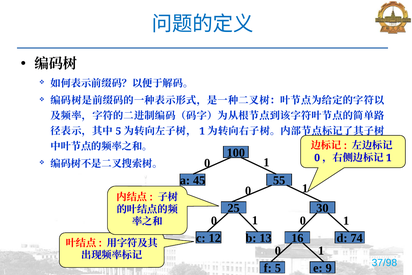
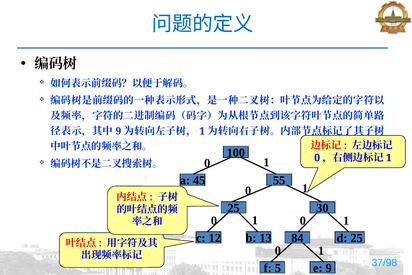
5: 5 -> 9 (118, 131)
16: 16 -> 84 (297, 238)
d 74: 74 -> 25 (357, 238)
